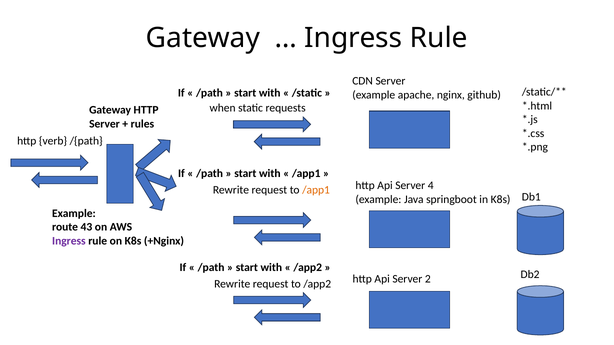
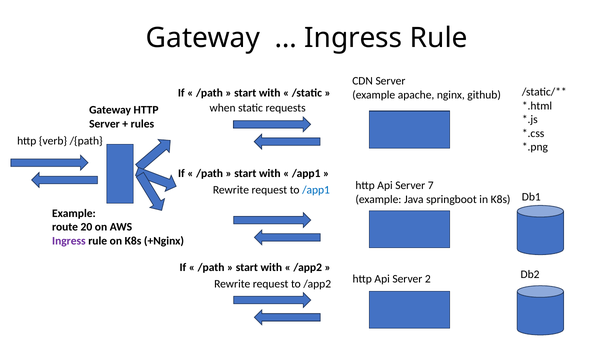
4: 4 -> 7 (431, 186)
/app1 colour: orange -> blue (316, 190)
43: 43 -> 20 (86, 227)
